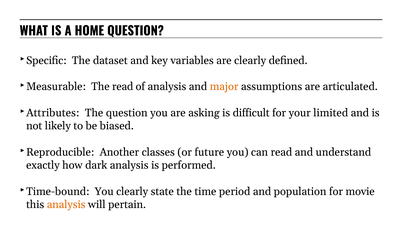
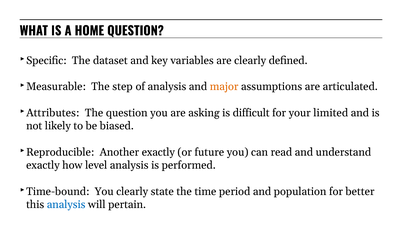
The read: read -> step (123, 87)
Another classes: classes -> exactly (158, 152)
dark: dark -> level (96, 165)
movie: movie -> better (360, 191)
analysis colour: orange -> blue (66, 204)
